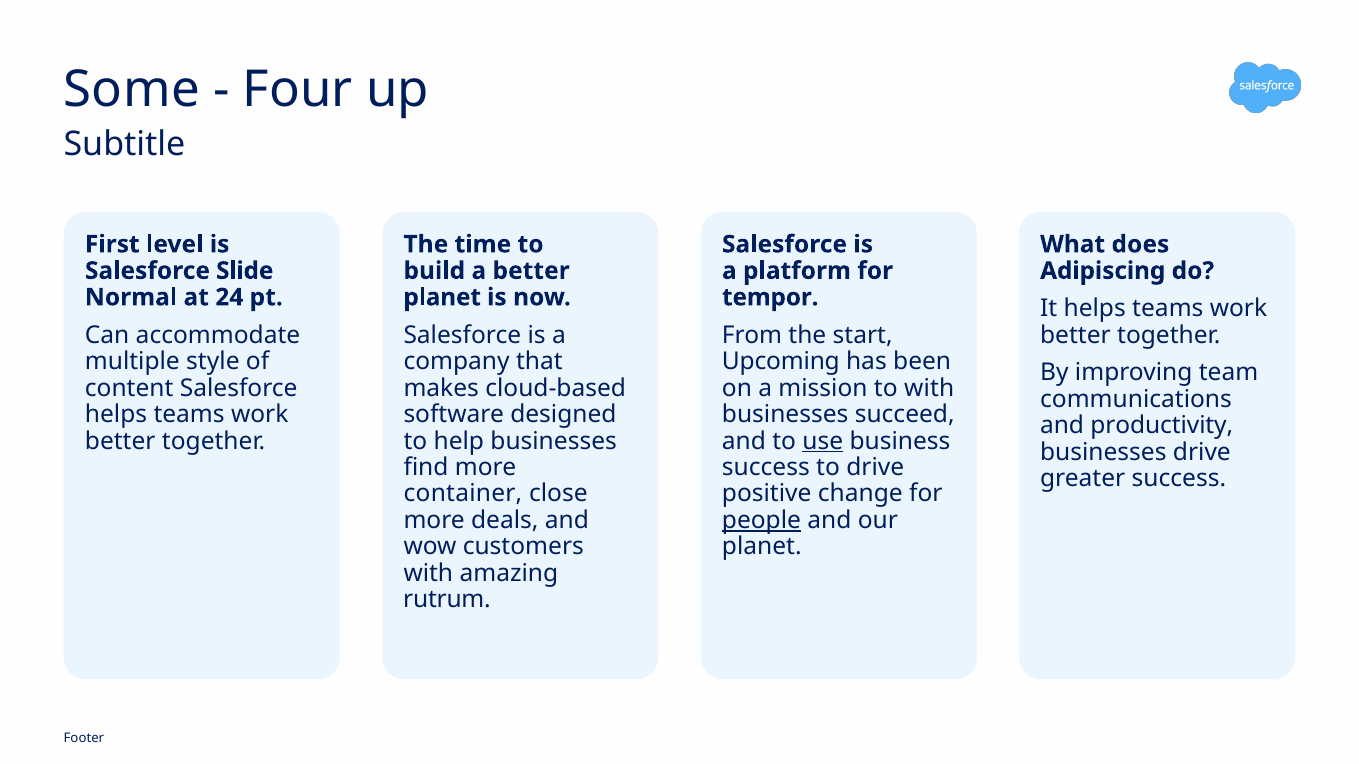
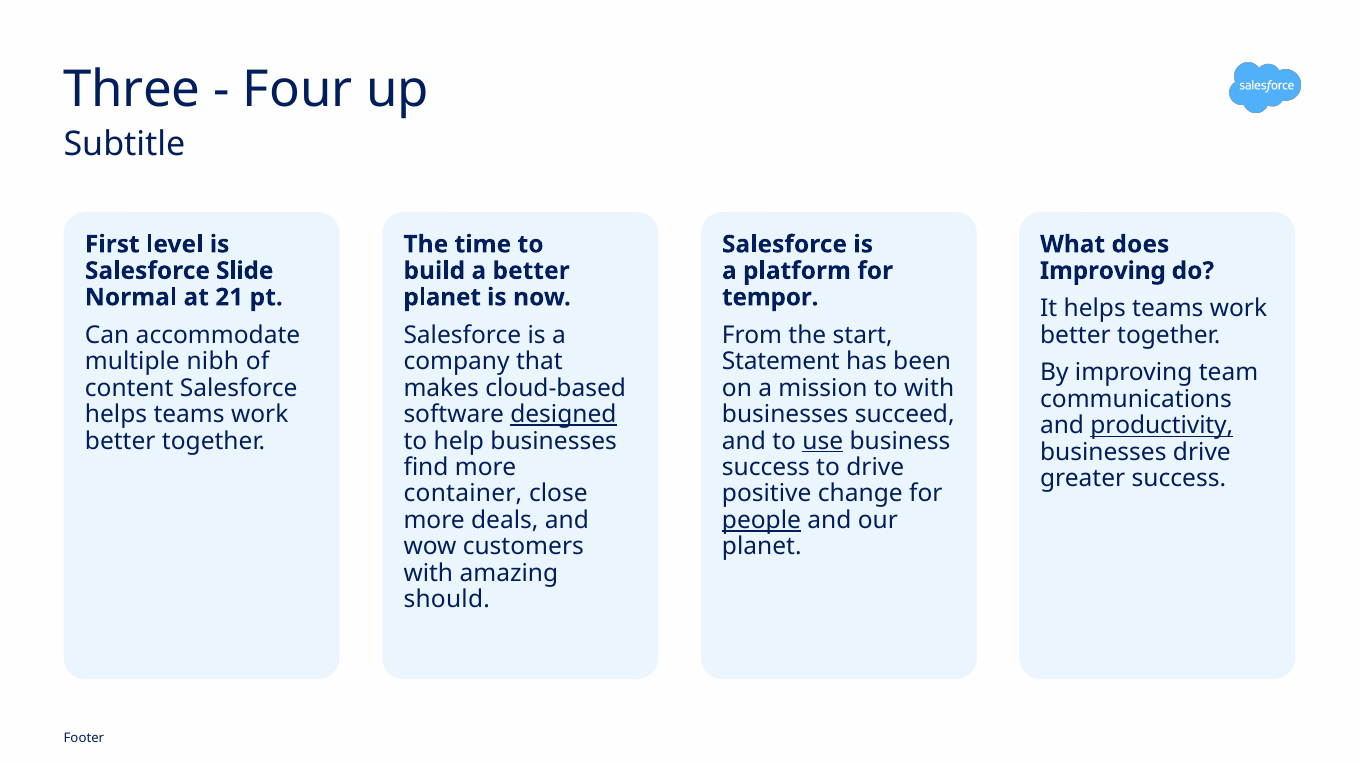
Some: Some -> Three (132, 89)
Adipiscing: Adipiscing -> Improving (1103, 271)
24: 24 -> 21 (229, 297)
style: style -> nibh (213, 362)
Upcoming: Upcoming -> Statement (781, 362)
designed underline: none -> present (563, 415)
productivity underline: none -> present (1162, 426)
rutrum: rutrum -> should (447, 600)
